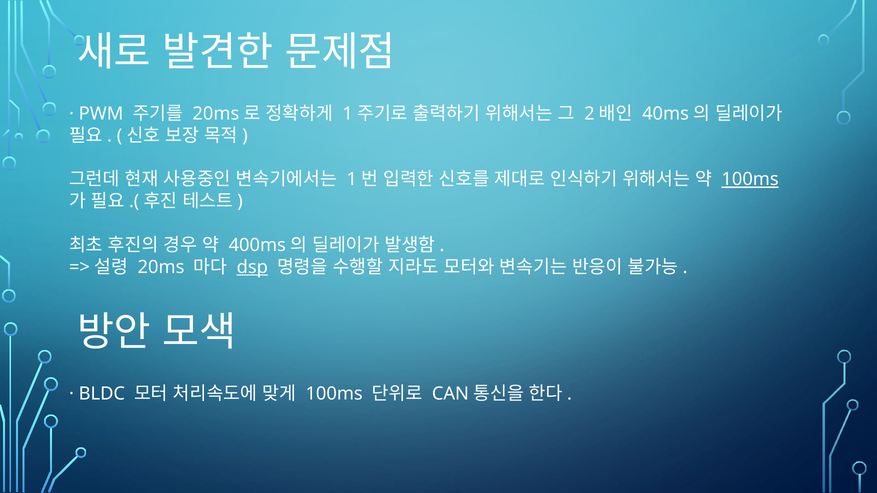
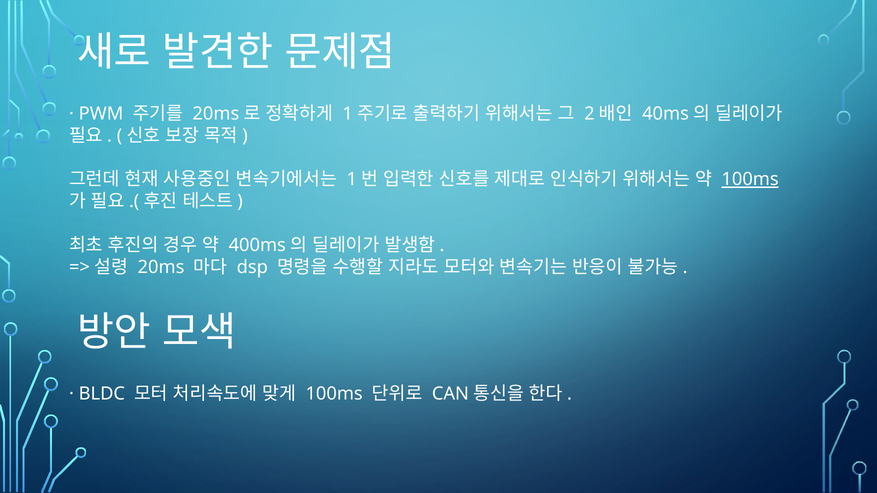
dsp underline: present -> none (252, 267)
